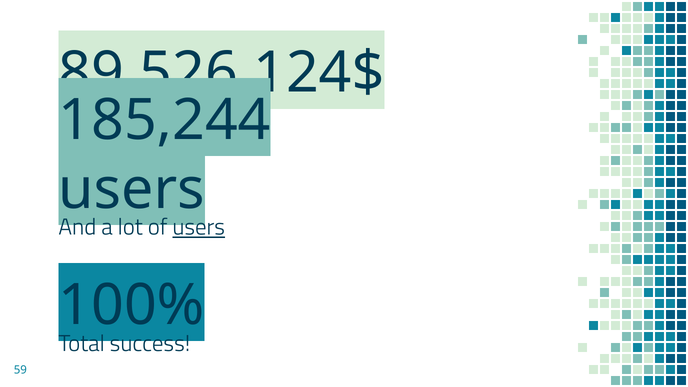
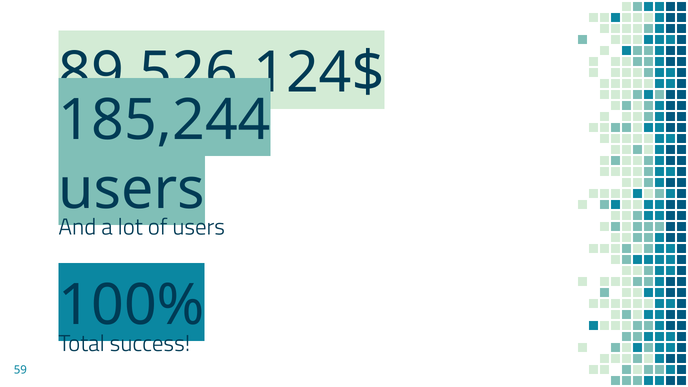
users underline: present -> none (199, 227)
